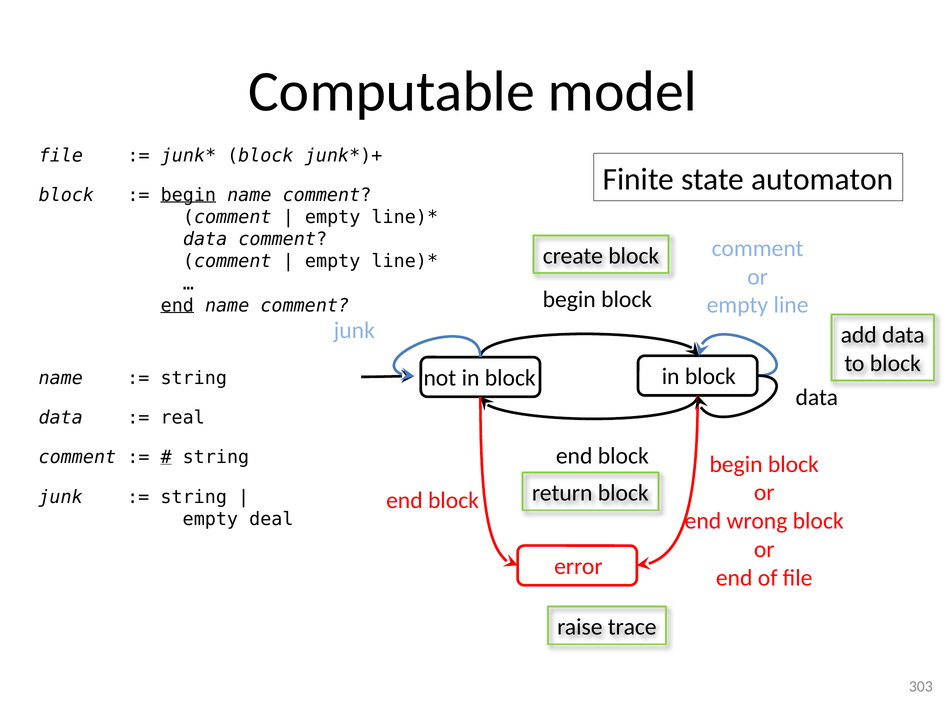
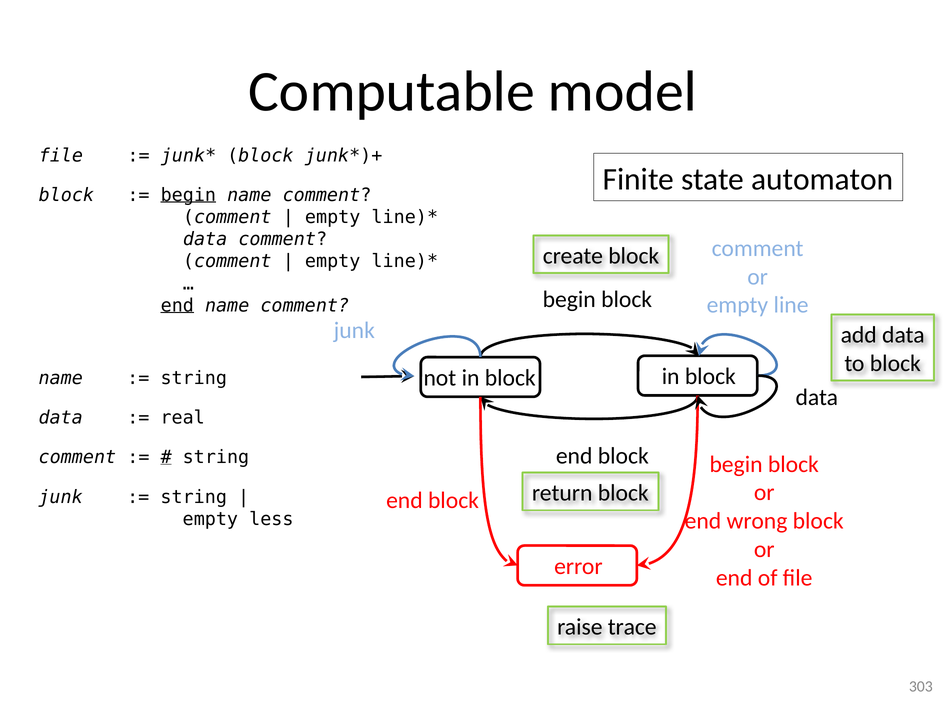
deal: deal -> less (271, 519)
